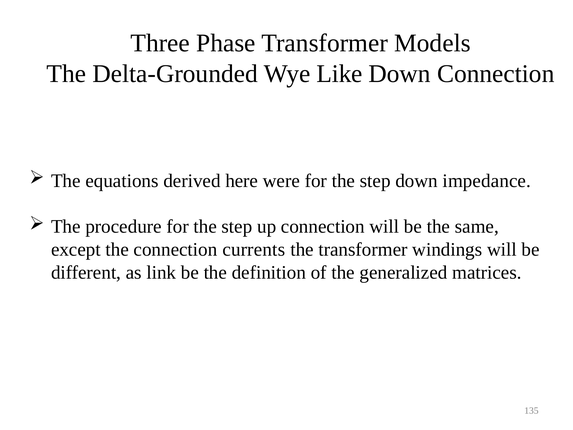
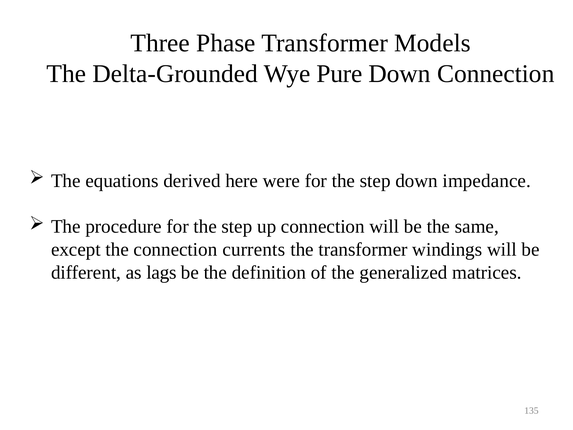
Like: Like -> Pure (340, 74)
link: link -> lags (161, 272)
